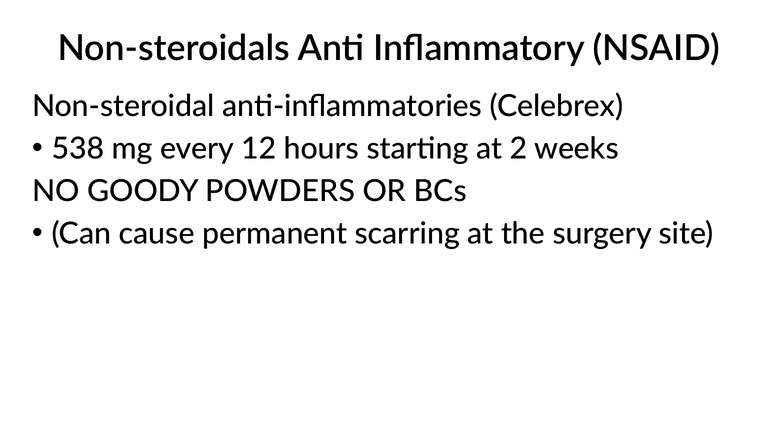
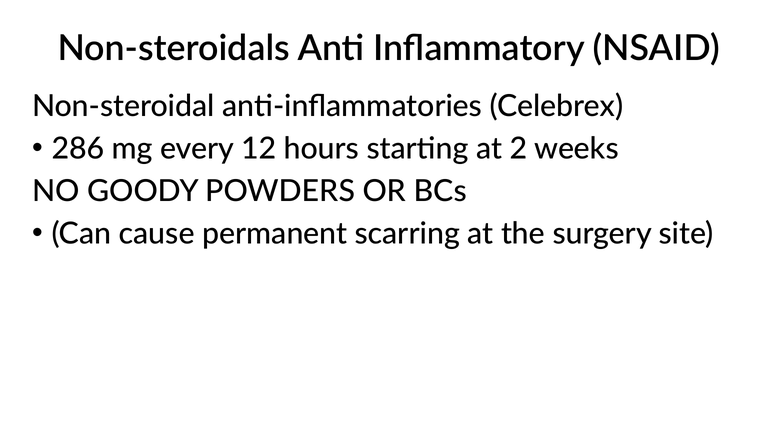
538: 538 -> 286 (78, 149)
